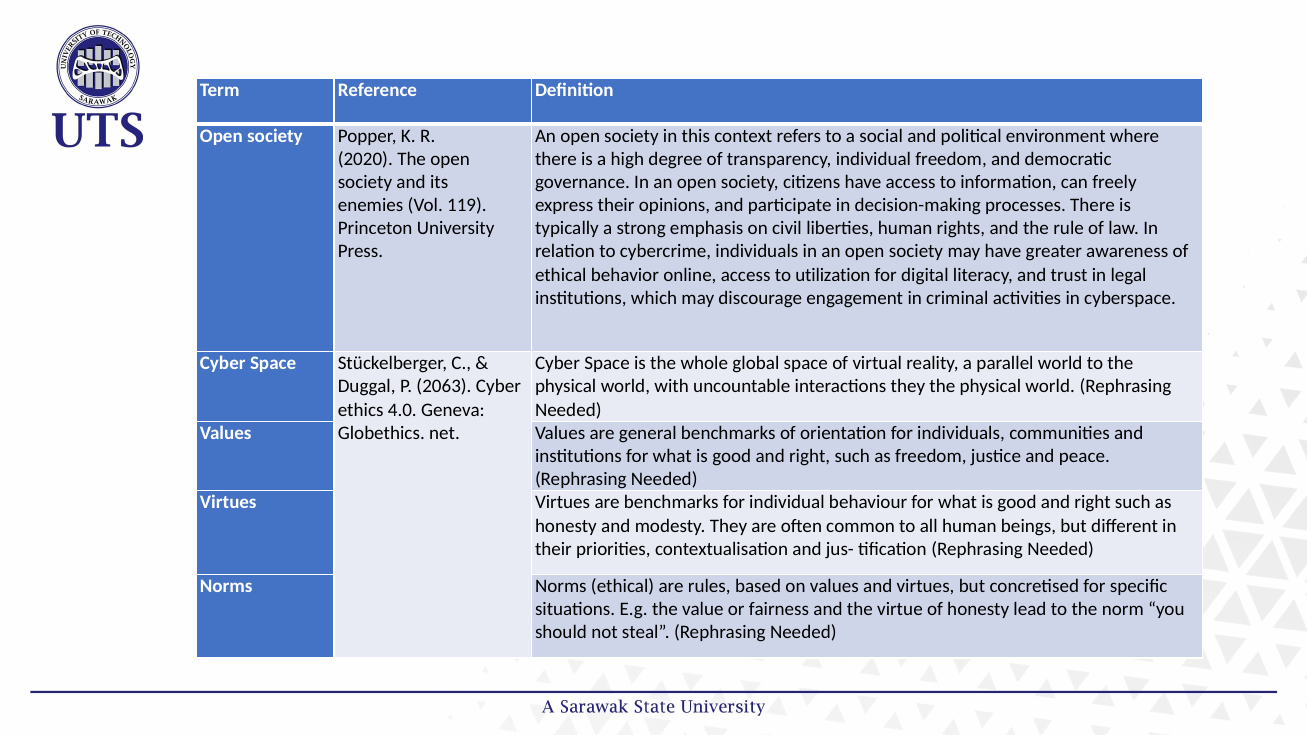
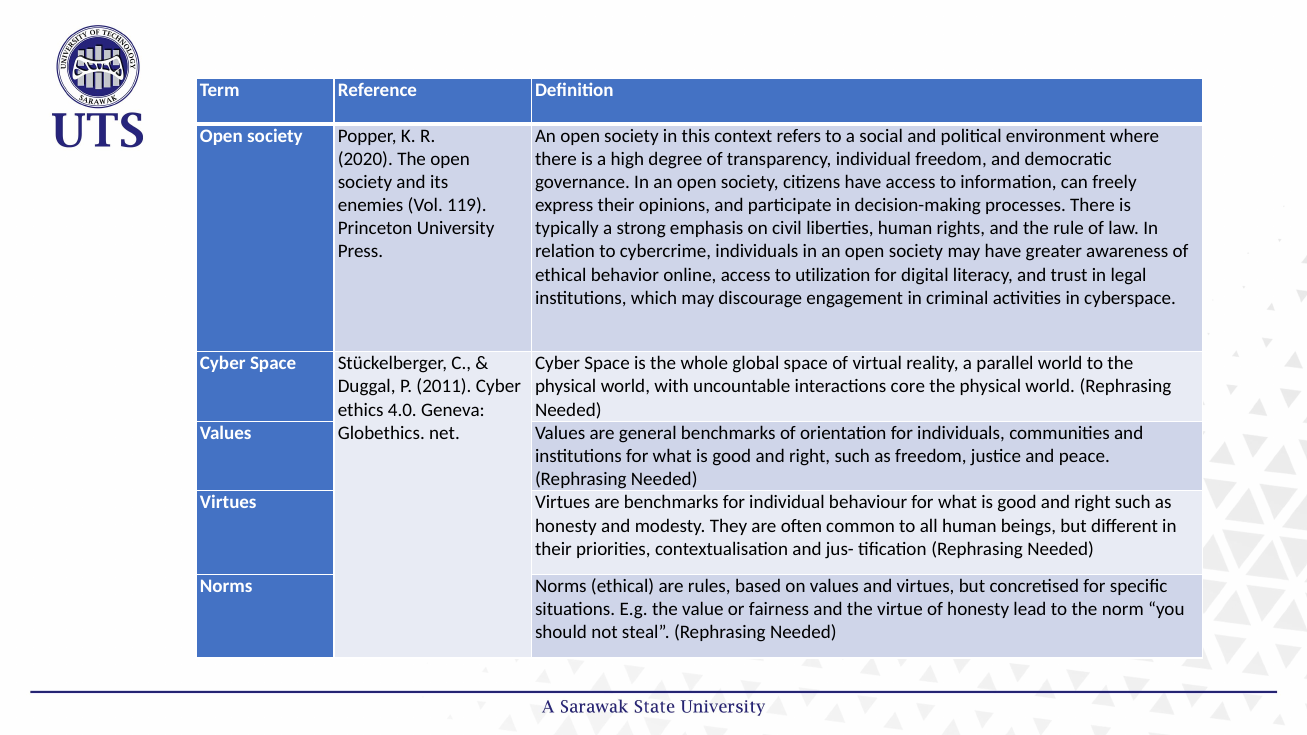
2063: 2063 -> 2011 (444, 387)
interactions they: they -> core (908, 387)
